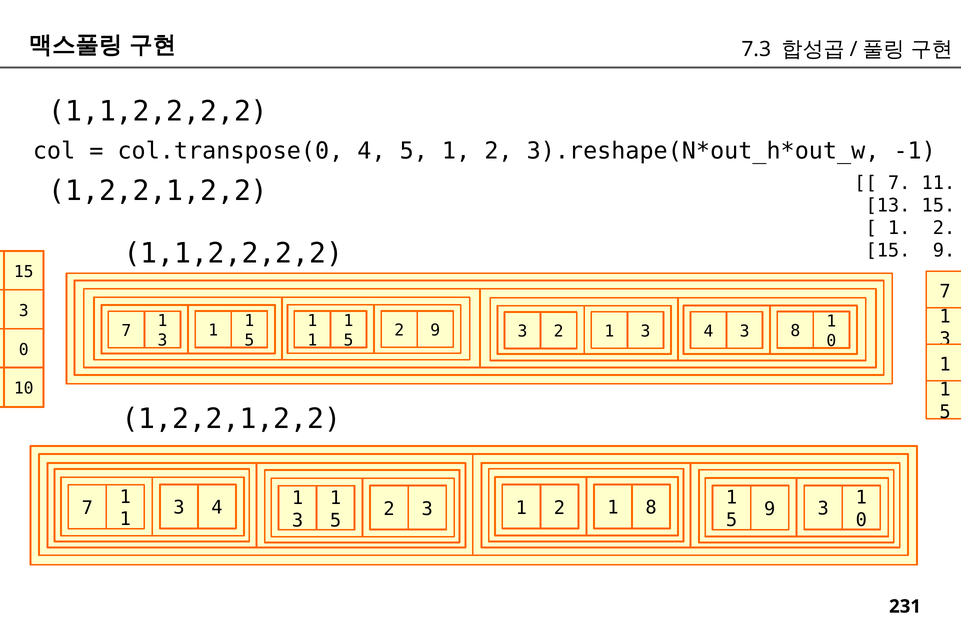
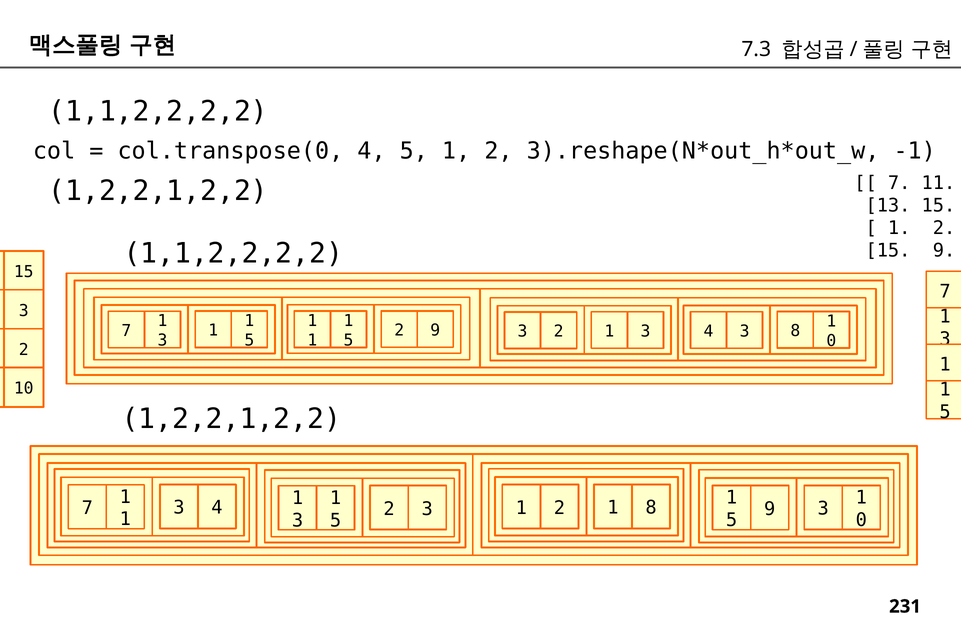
0: 0 -> 2 (24, 349)
